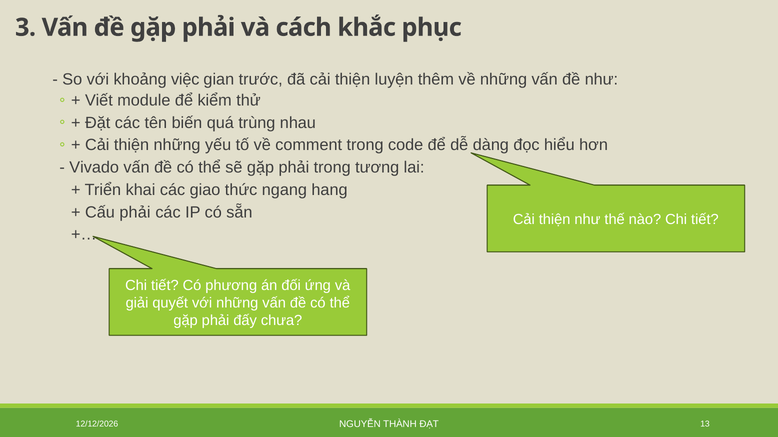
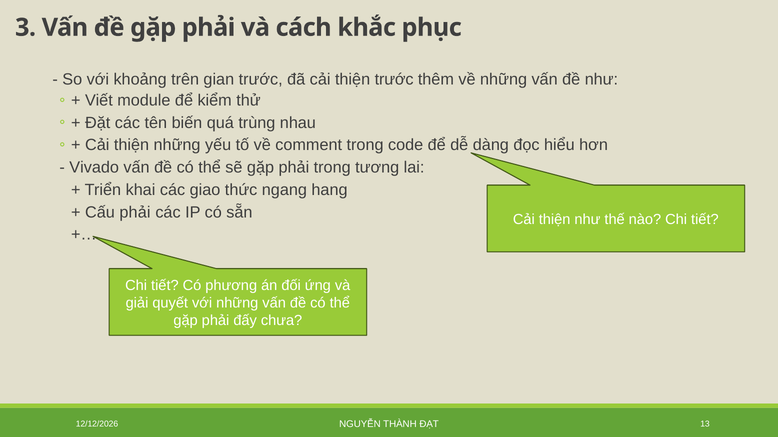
việc: việc -> trên (185, 80)
thiện luyện: luyện -> trước (394, 80)
